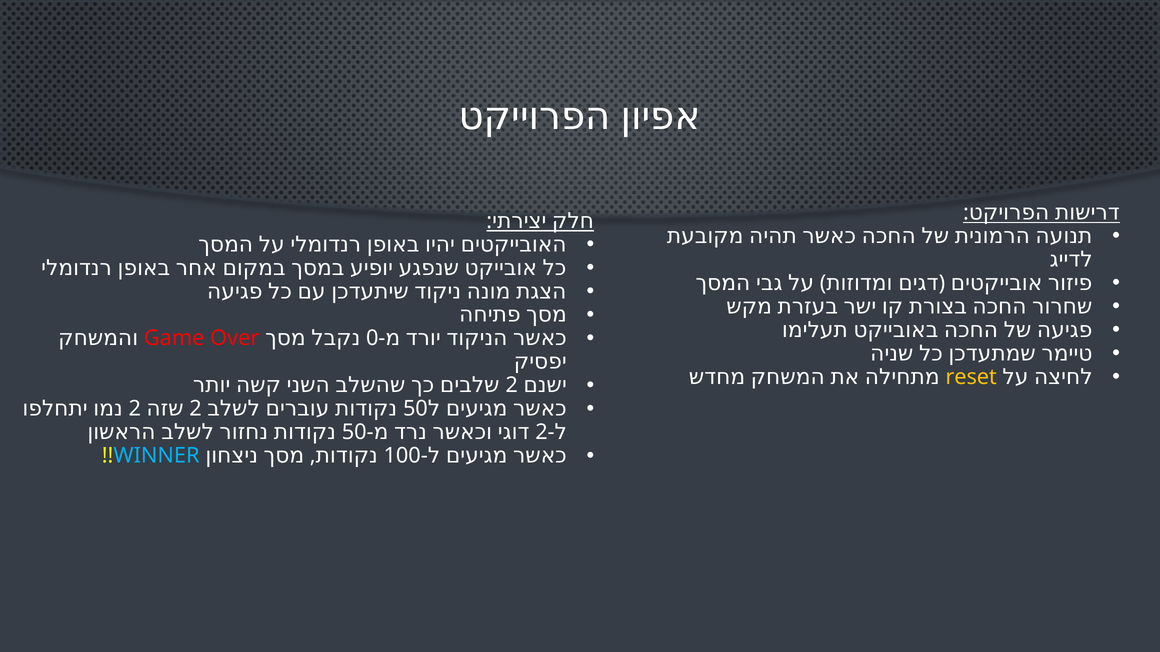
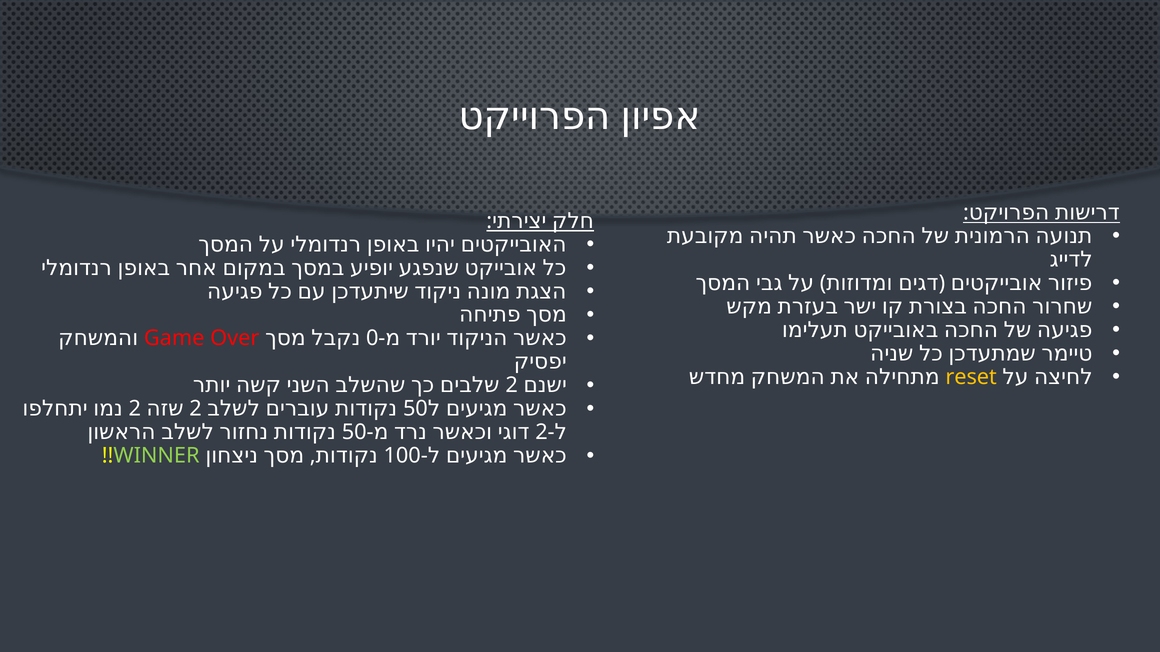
WINNER colour: light blue -> light green (157, 456)
